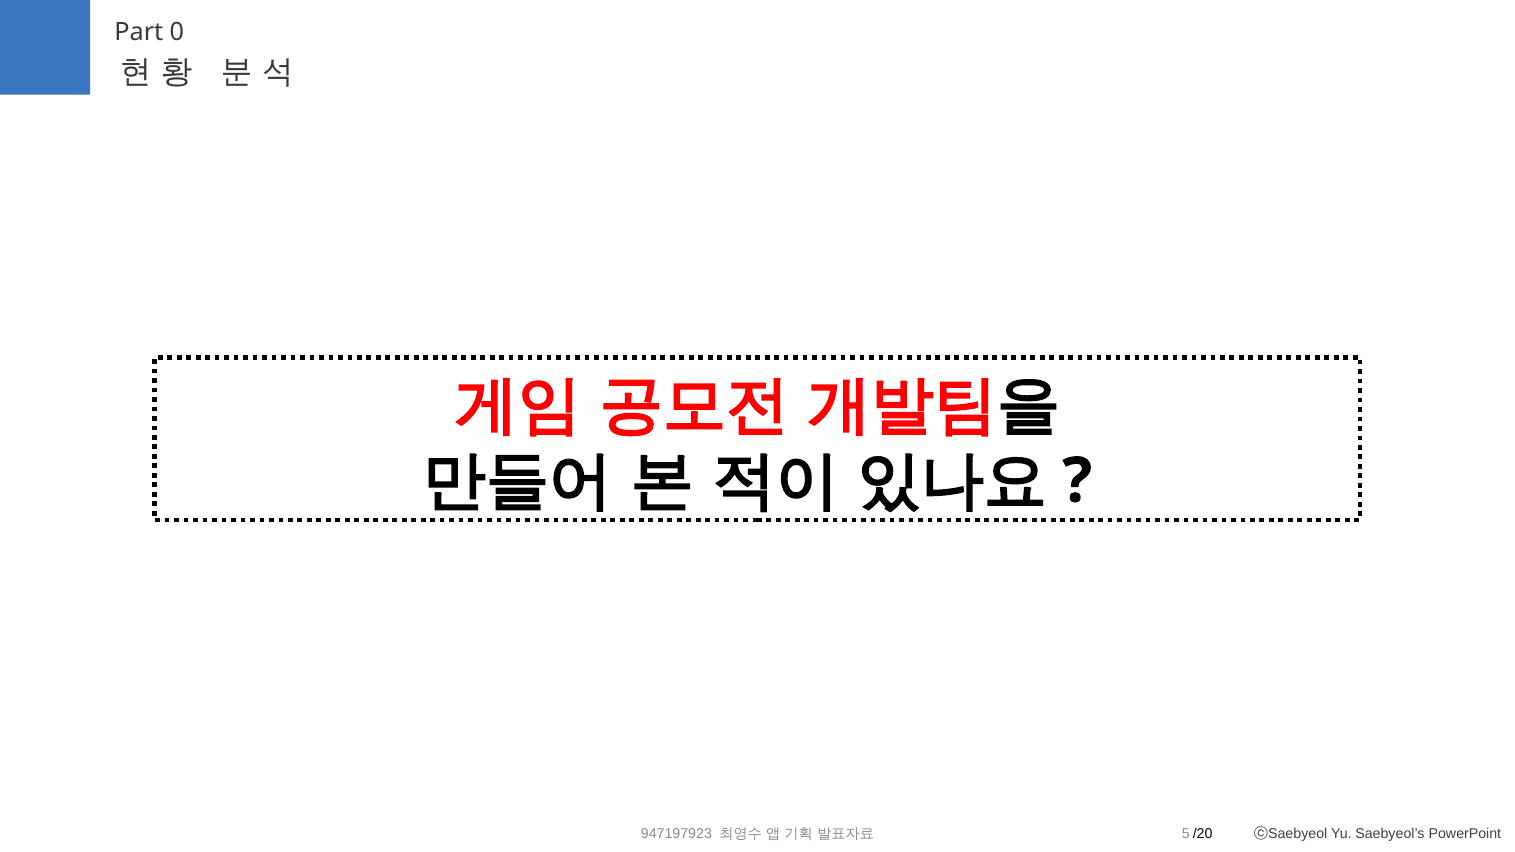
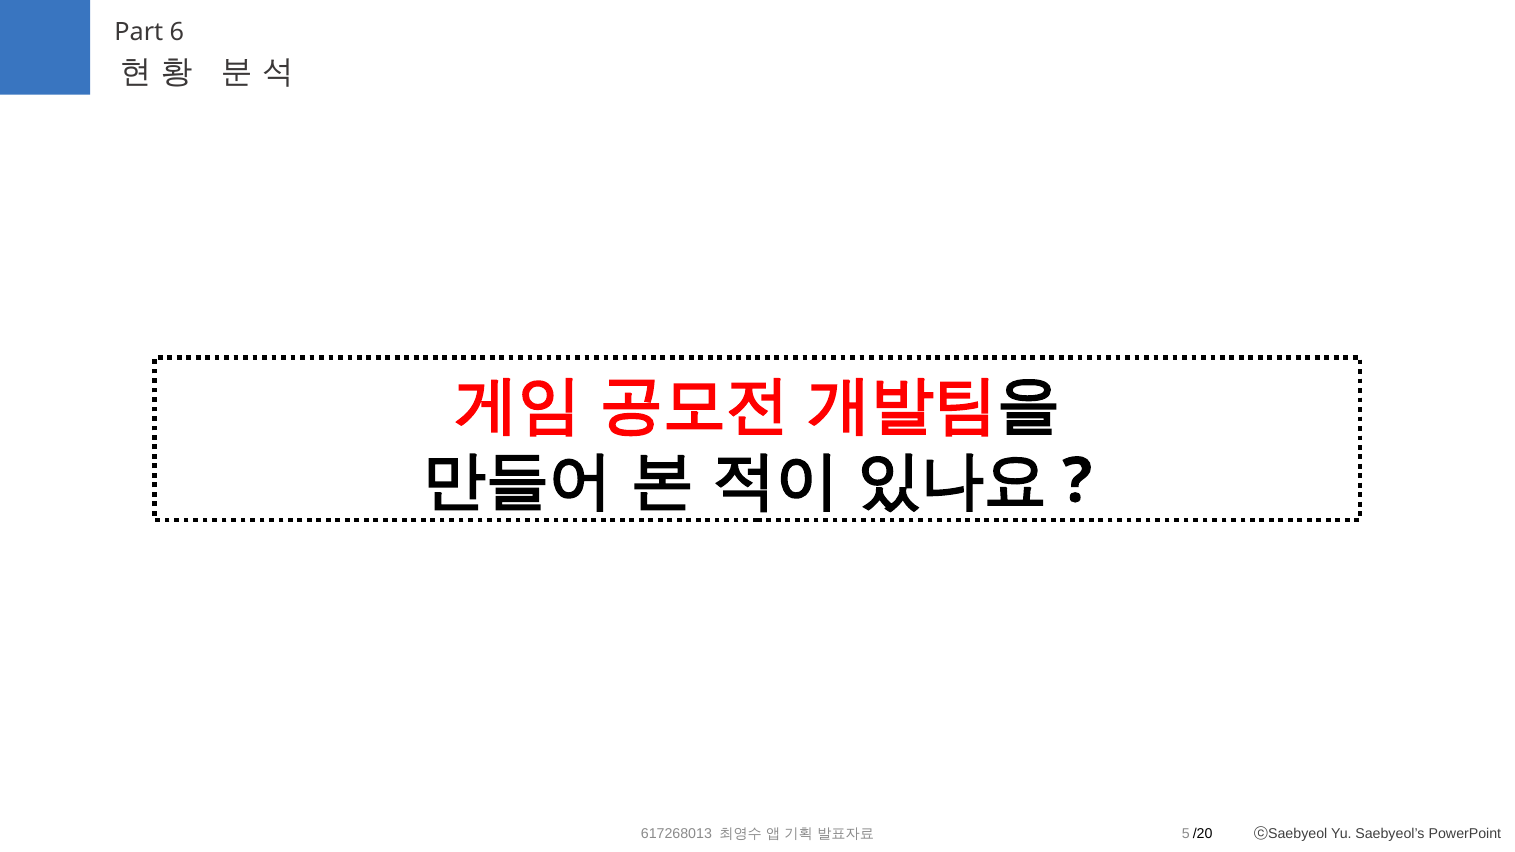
0: 0 -> 6 (177, 32)
947197923: 947197923 -> 617268013 (676, 834)
